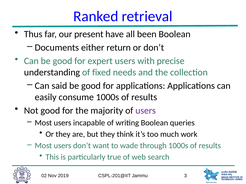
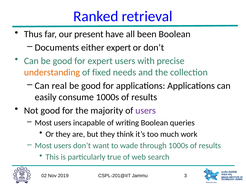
either return: return -> expert (119, 48)
understanding colour: black -> orange (52, 73)
said: said -> real (59, 86)
